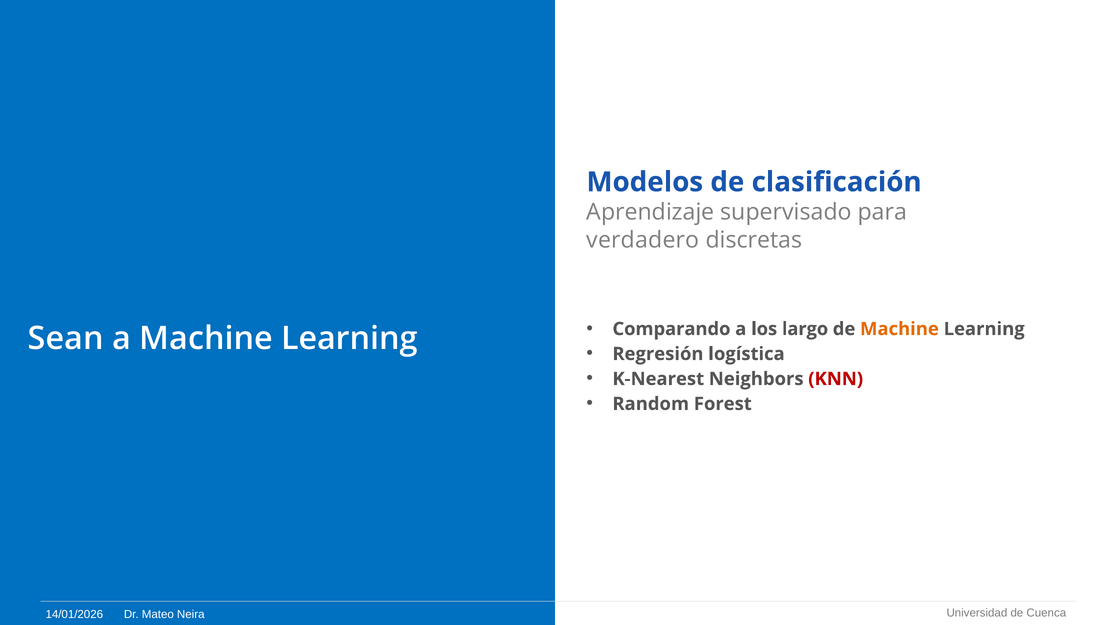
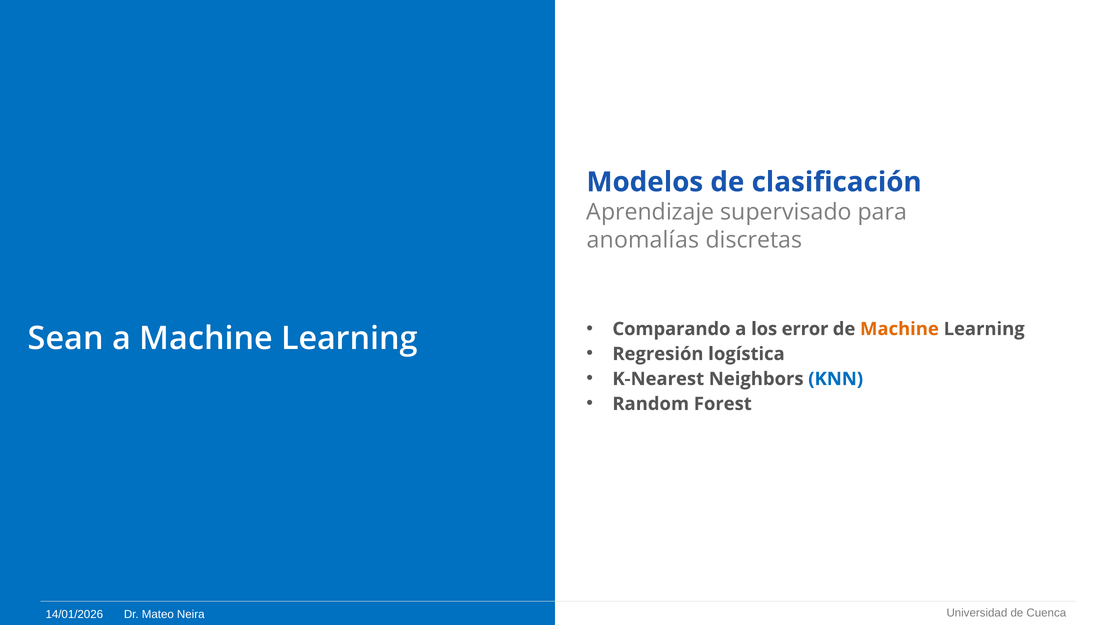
verdadero: verdadero -> anomalías (643, 240)
largo: largo -> error (805, 329)
KNN colour: red -> blue (836, 379)
